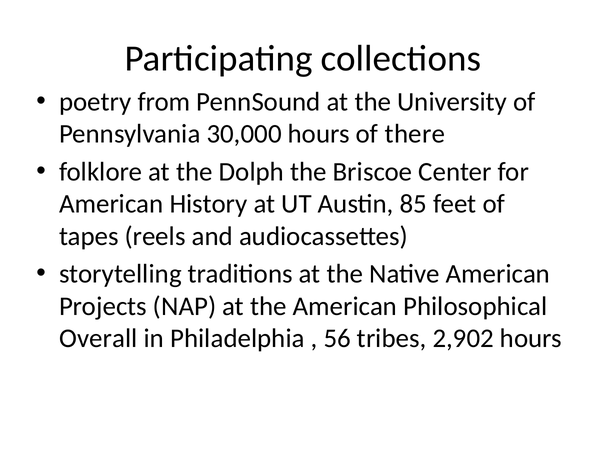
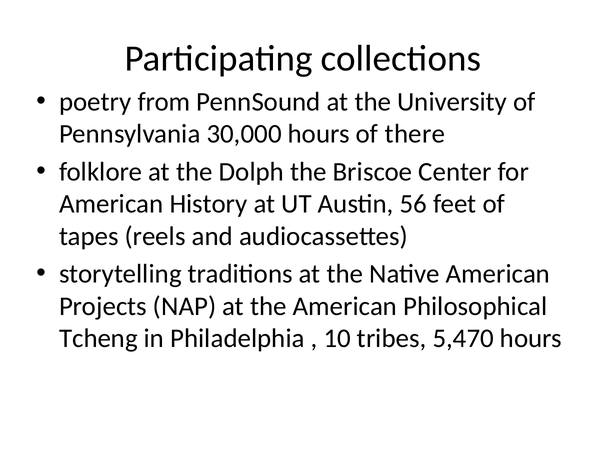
85: 85 -> 56 (413, 204)
Overall: Overall -> Tcheng (98, 339)
56: 56 -> 10 (337, 339)
2,902: 2,902 -> 5,470 (463, 339)
